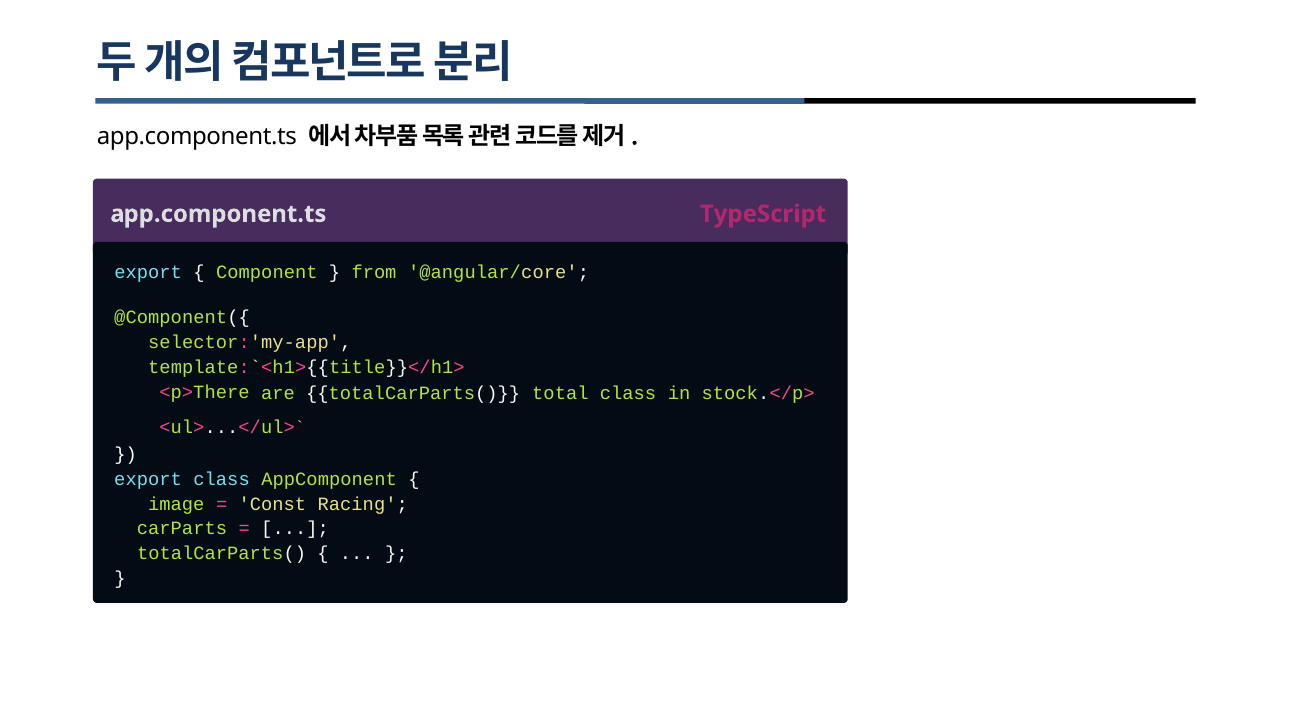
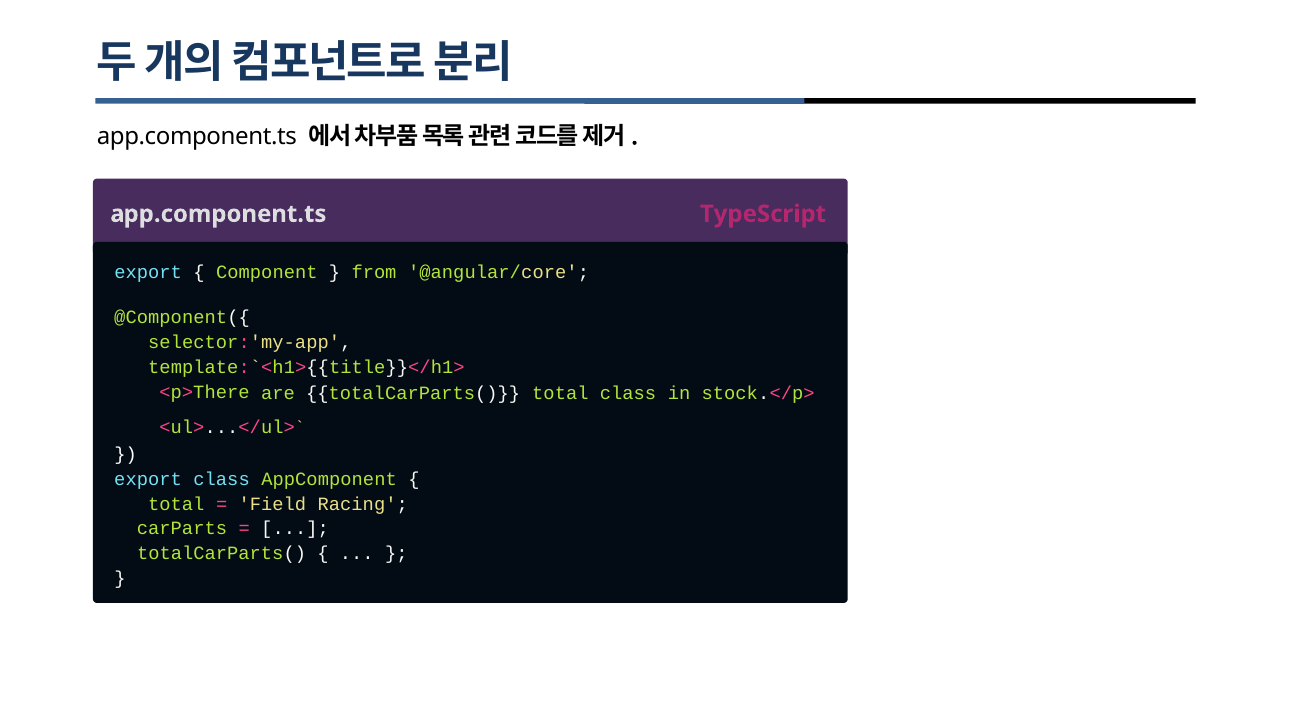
image: image -> total (176, 504)
Const: Const -> Field (272, 504)
